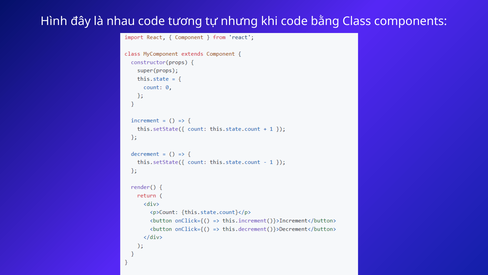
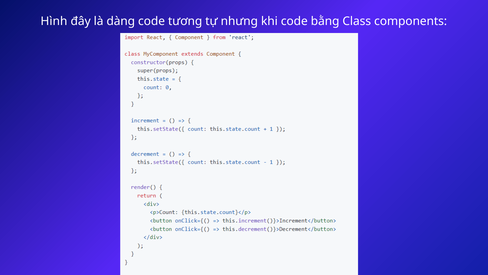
nhau: nhau -> dàng (121, 21)
